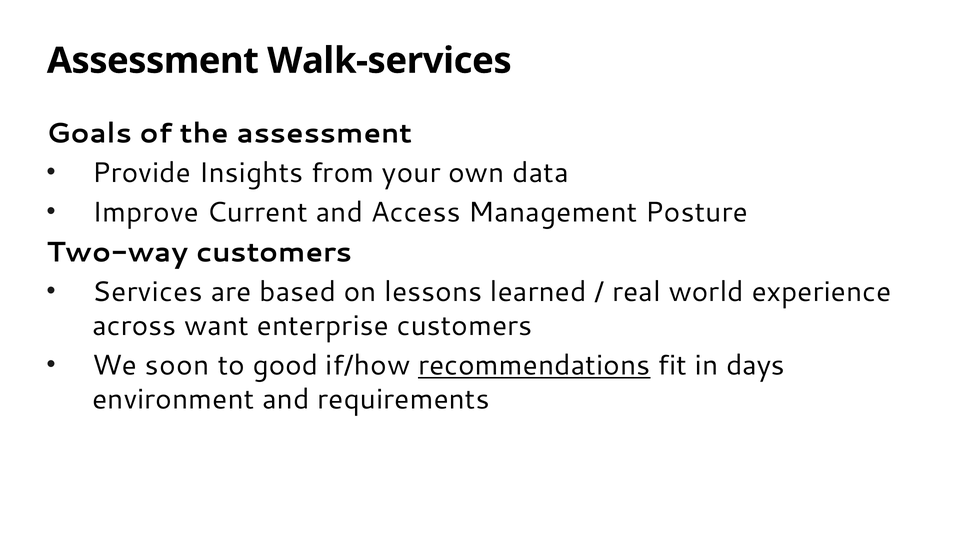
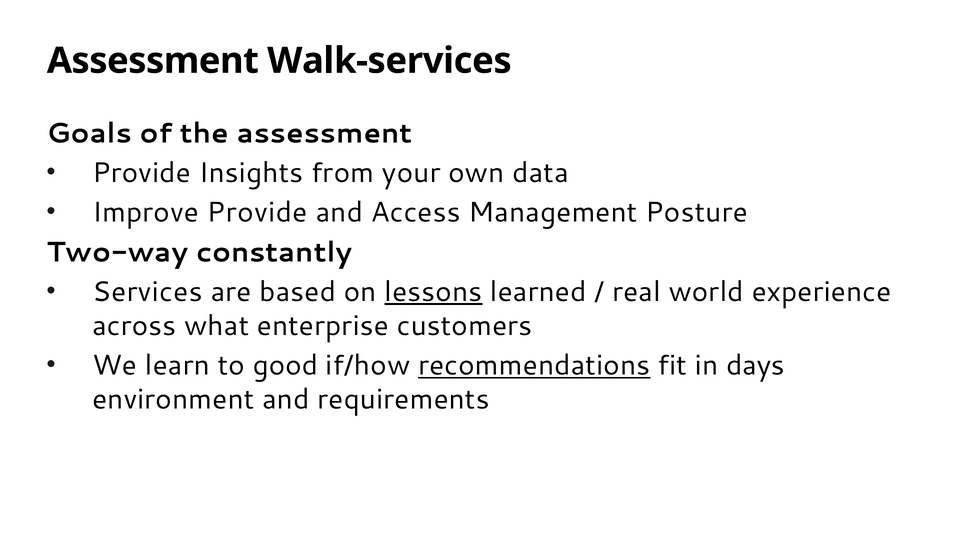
Improve Current: Current -> Provide (257, 213)
Two-way customers: customers -> constantly (274, 252)
lessons underline: none -> present (433, 292)
want: want -> what (217, 326)
soon: soon -> learn (177, 366)
